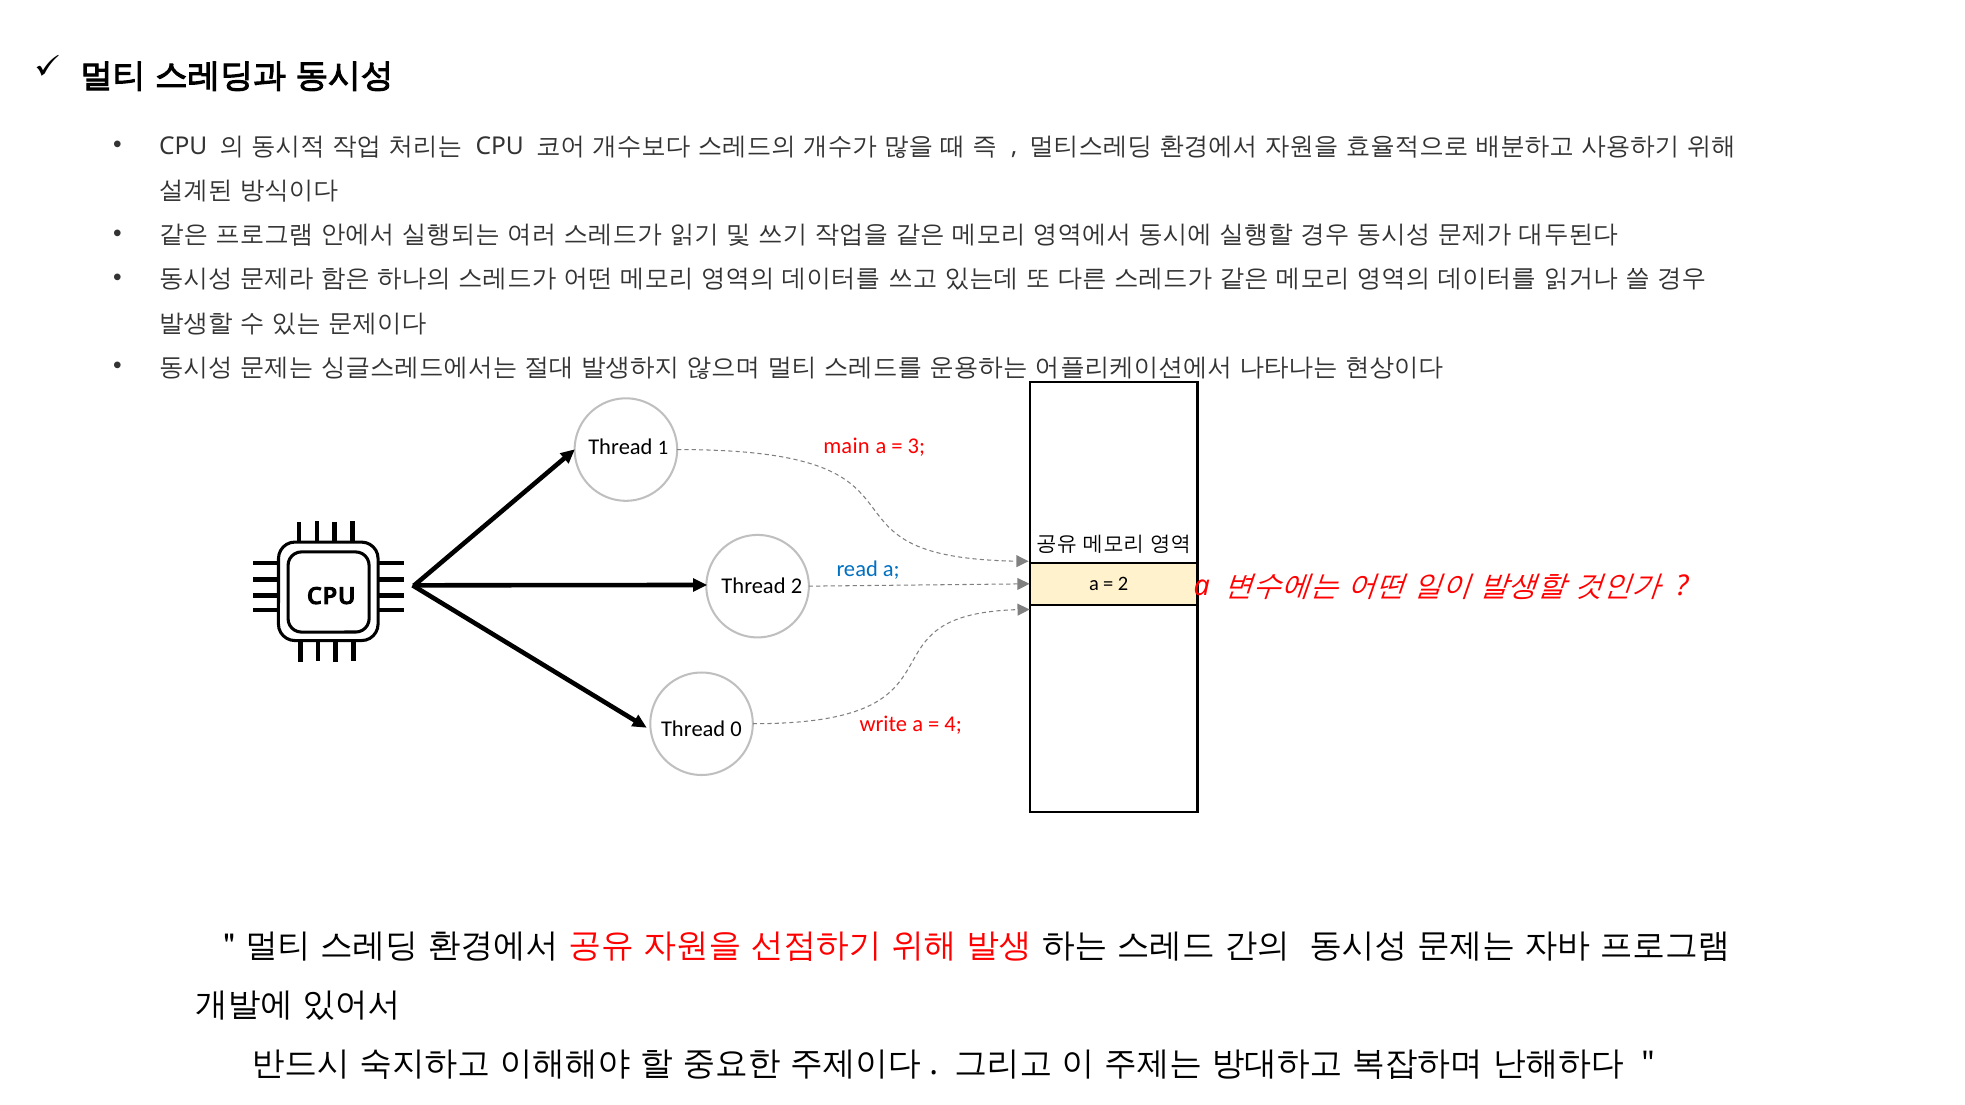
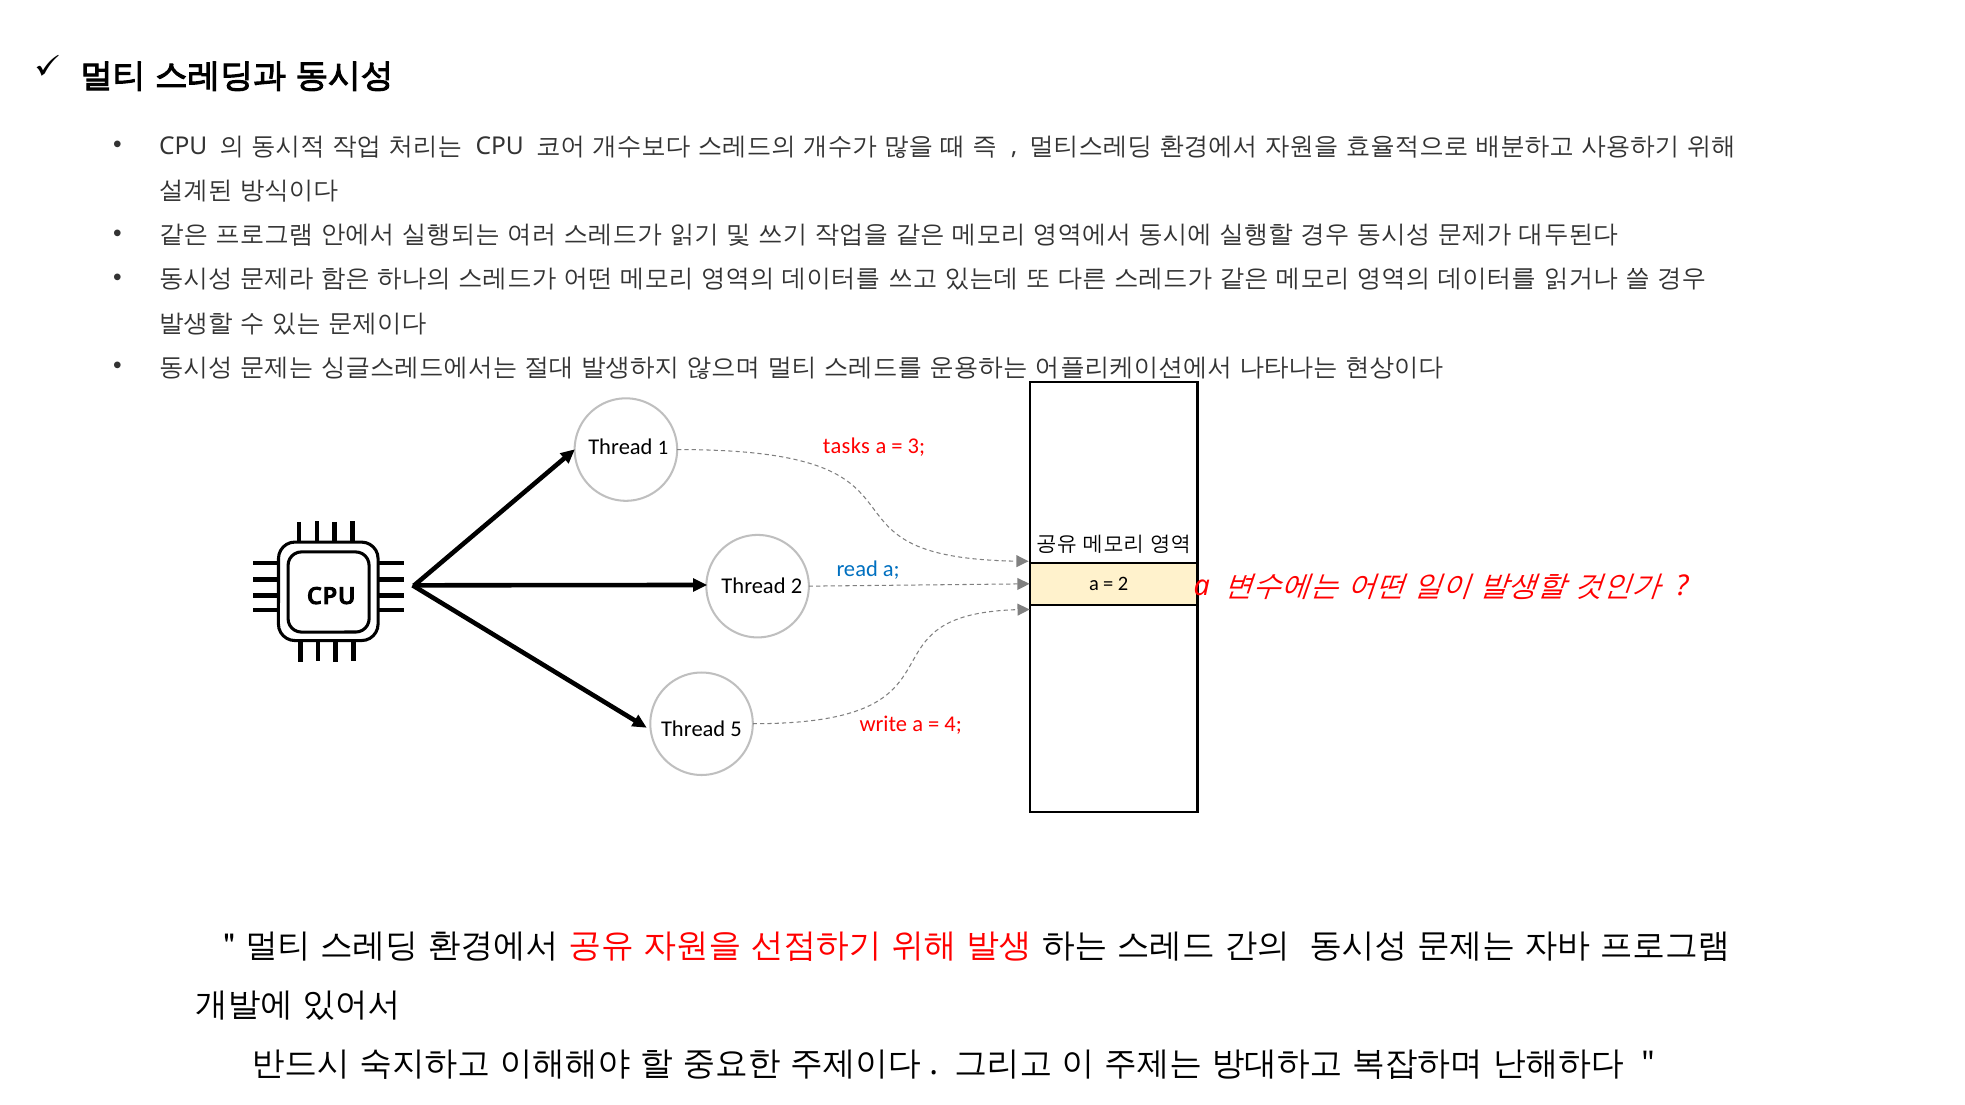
main: main -> tasks (847, 446)
0: 0 -> 5 (736, 729)
